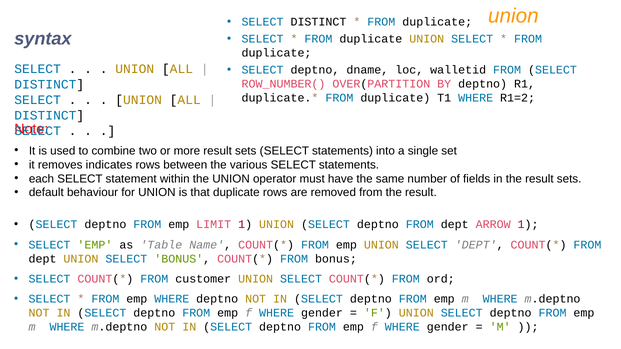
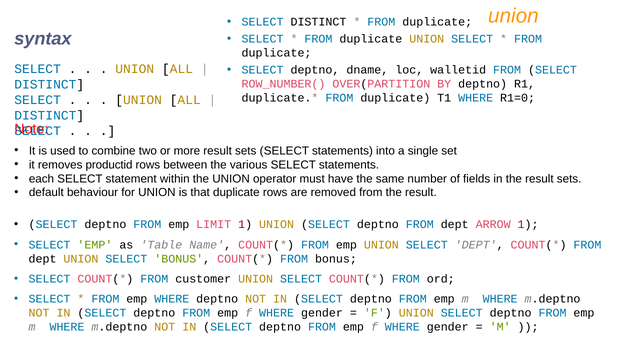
R1=2: R1=2 -> R1=0 (518, 98)
indicates: indicates -> productid (109, 165)
